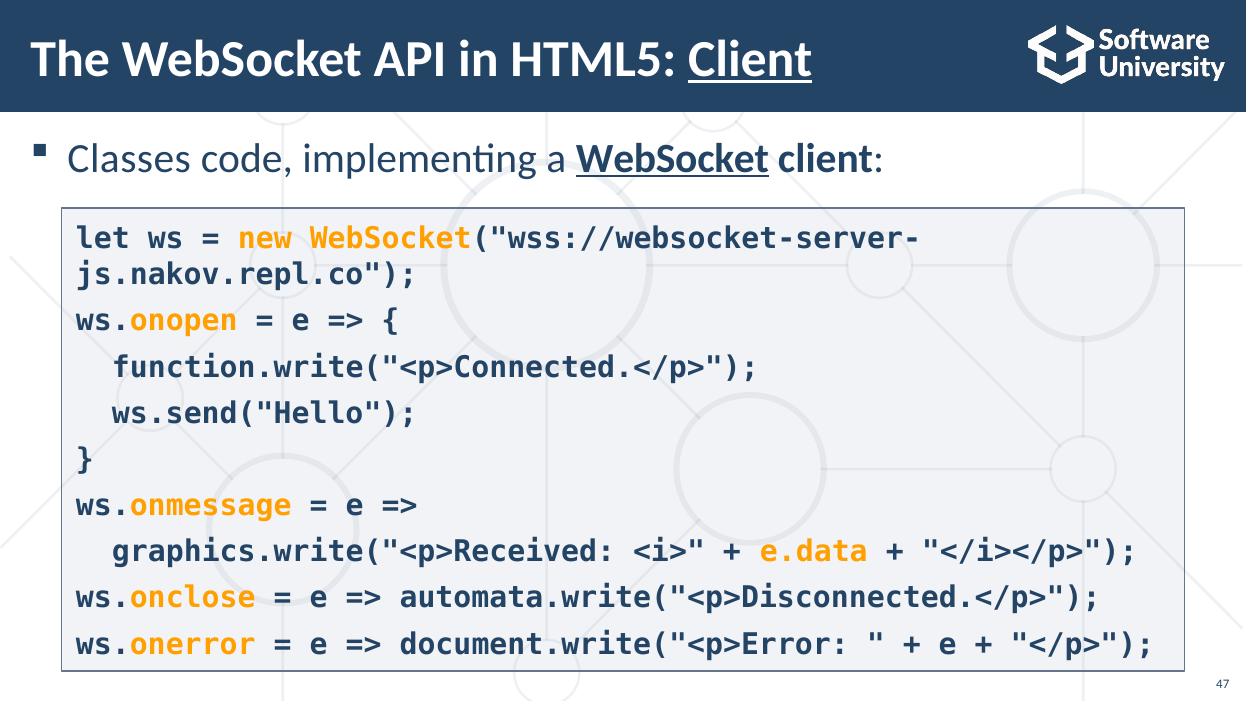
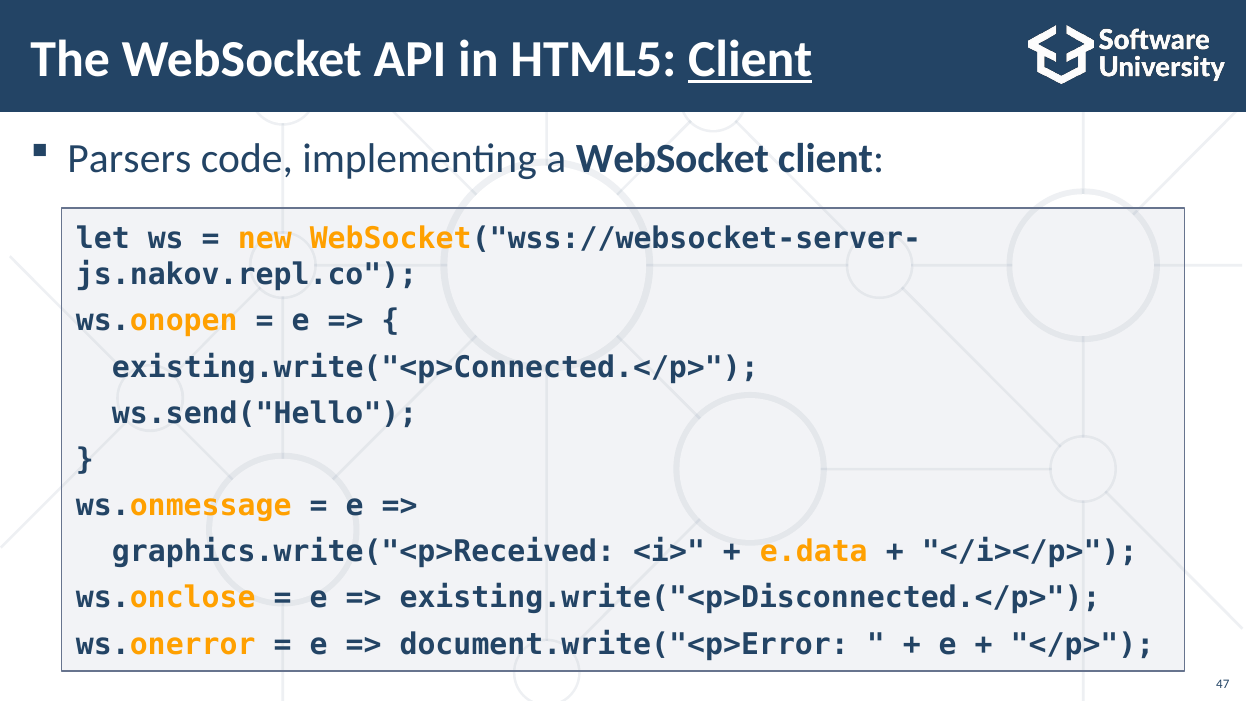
Classes: Classes -> Parsers (129, 158)
WebSocket underline: present -> none (672, 158)
function.write("<p>Connected.</p>: function.write("<p>Connected.</p> -> existing.write("<p>Connected.</p> (435, 367)
automata.write("<p>Disconnected.</p>: automata.write("<p>Disconnected.</p> -> existing.write("<p>Disconnected.</p> (750, 598)
